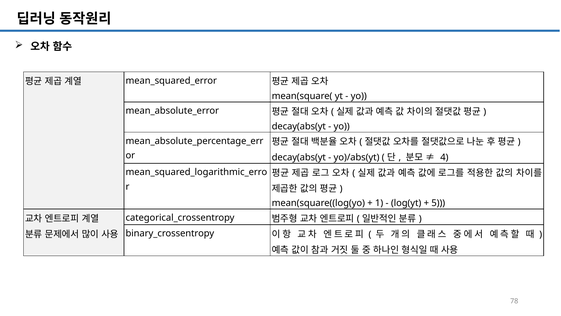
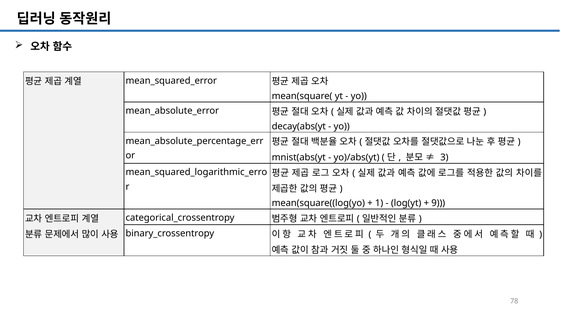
decay(abs(yt: decay(abs(yt -> mnist(abs(yt (299, 157)
4: 4 -> 3 (444, 157)
5: 5 -> 9 (438, 203)
